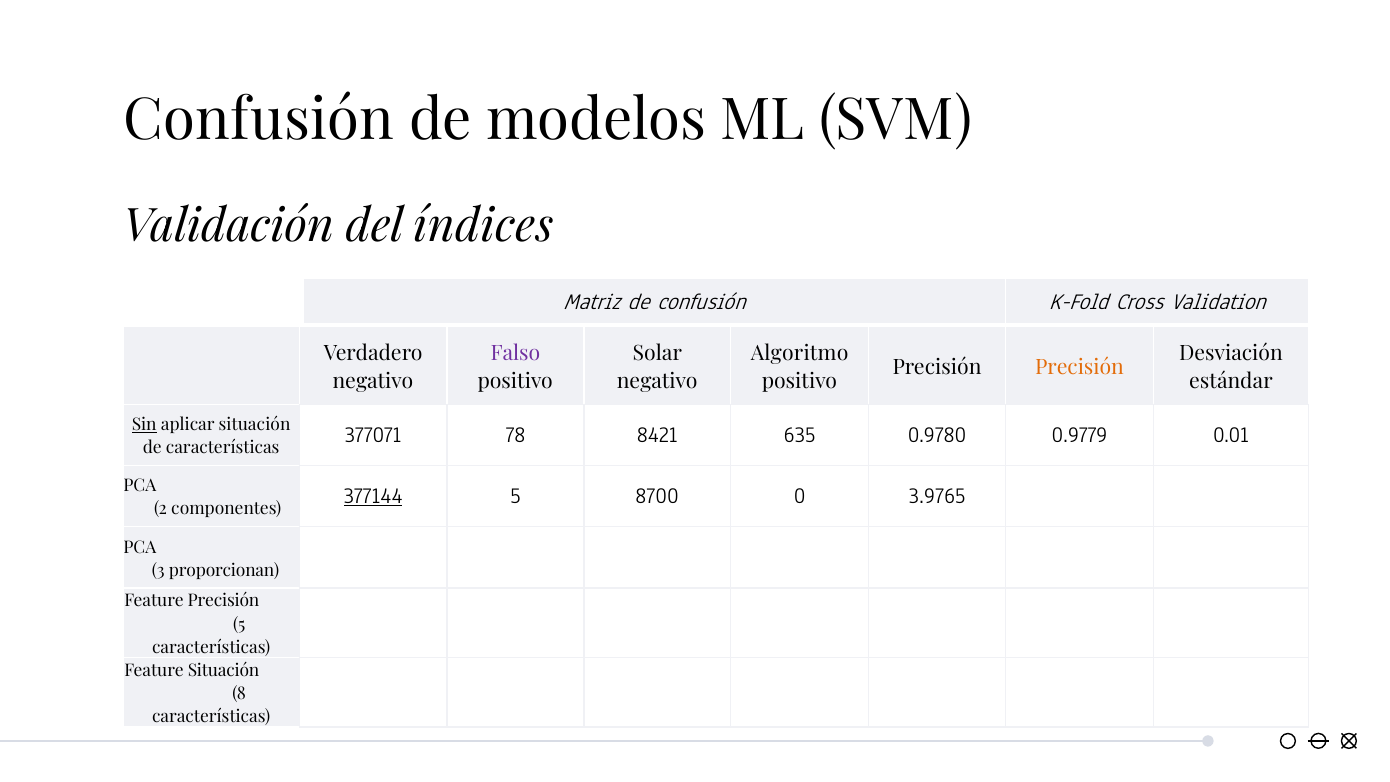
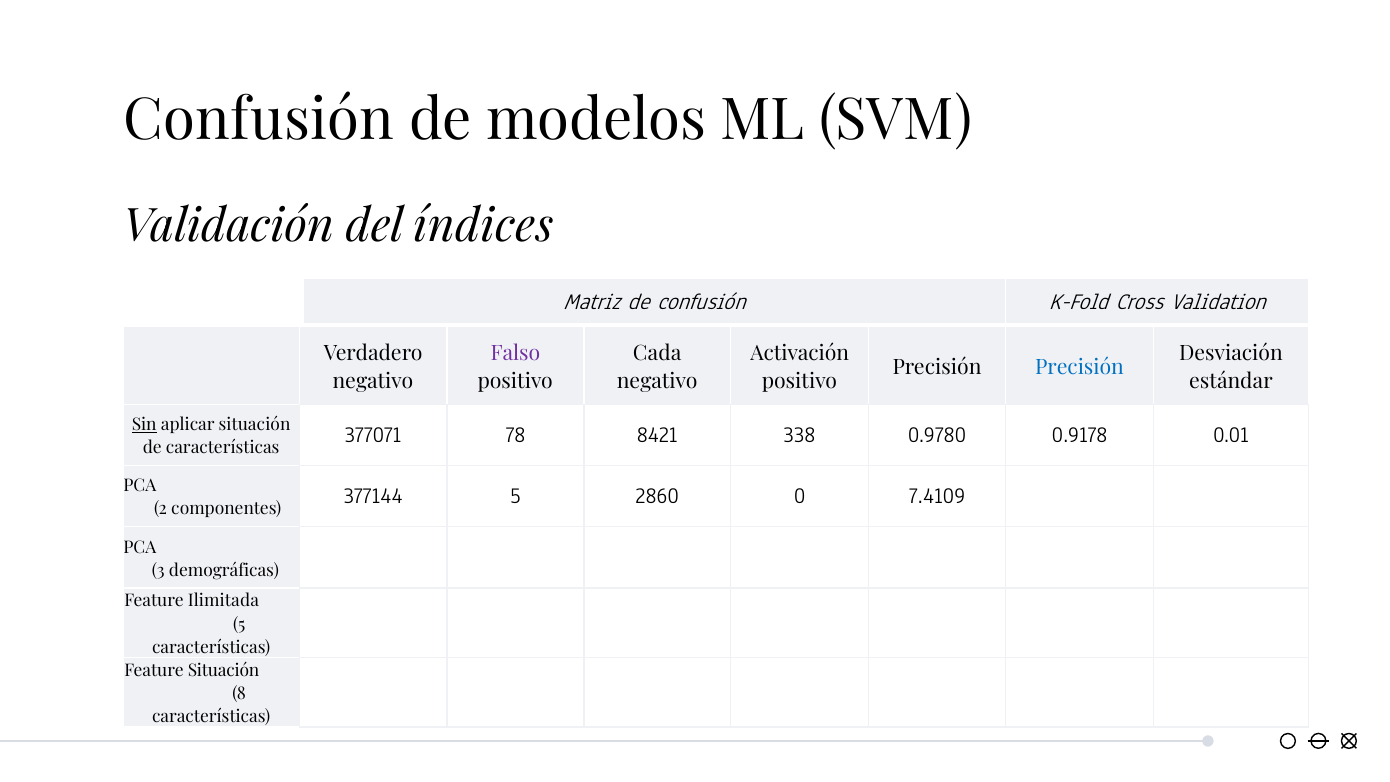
Solar: Solar -> Cada (657, 353)
Algoritmo: Algoritmo -> Activación (800, 353)
Precisión colour: orange -> blue (1079, 367)
635: 635 -> 338 (800, 435)
0.9779: 0.9779 -> 0.9178 (1080, 435)
377144 underline: present -> none (373, 496)
8700: 8700 -> 2860 (657, 496)
3.9765: 3.9765 -> 7.4109 (937, 496)
proporcionan: proporcionan -> demográficas (224, 570)
Feature Precisión: Precisión -> Ilimitada (223, 601)
